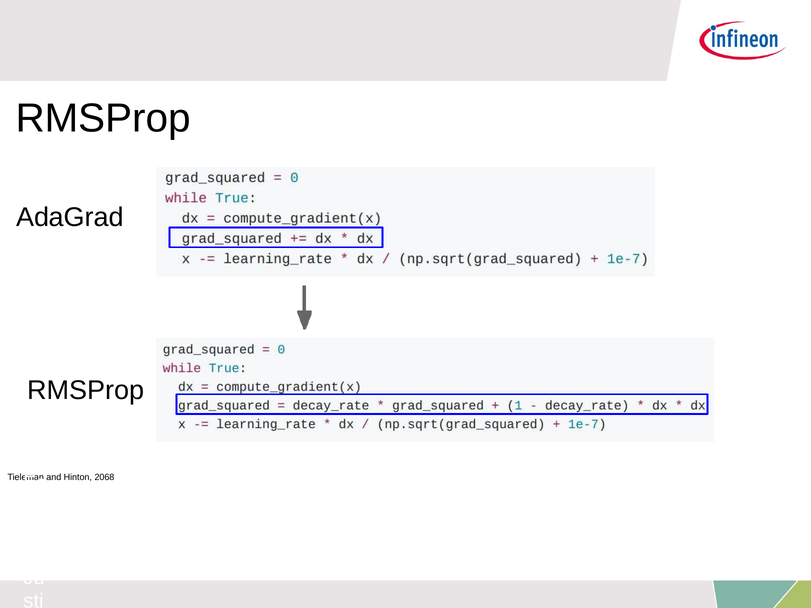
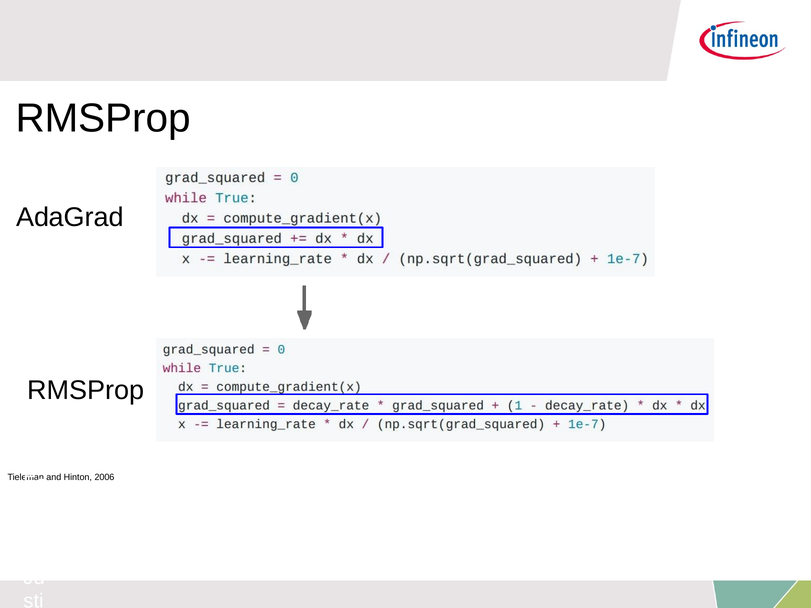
2068: 2068 -> 2006 (104, 477)
